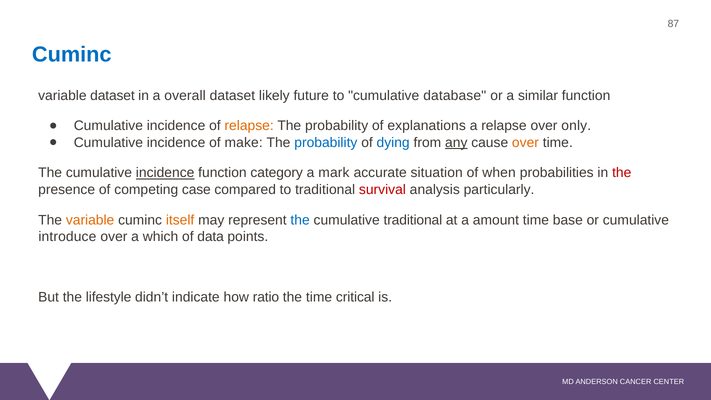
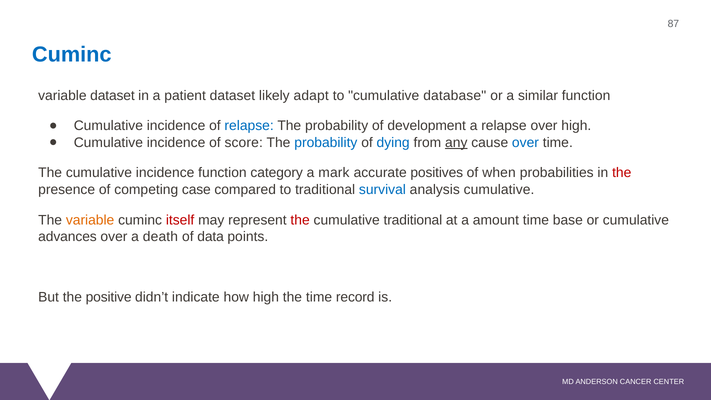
overall: overall -> patient (185, 95)
future: future -> adapt (311, 95)
relapse colour: orange -> blue (249, 126)
explanations: explanations -> development (427, 126)
over only: only -> high (576, 126)
make: make -> score (244, 142)
over colour: orange -> blue (525, 142)
incidence underline: present -> none (165, 173)
situation: situation -> positives (437, 173)
survival colour: red -> blue (382, 190)
analysis particularly: particularly -> cumulative (499, 190)
itself colour: orange -> red (180, 220)
the colour: blue -> red (300, 220)
introduce: introduce -> advances (67, 237)
which: which -> death (160, 237)
lifestyle: lifestyle -> positive (109, 297)
how ratio: ratio -> high (266, 297)
critical: critical -> record (355, 297)
